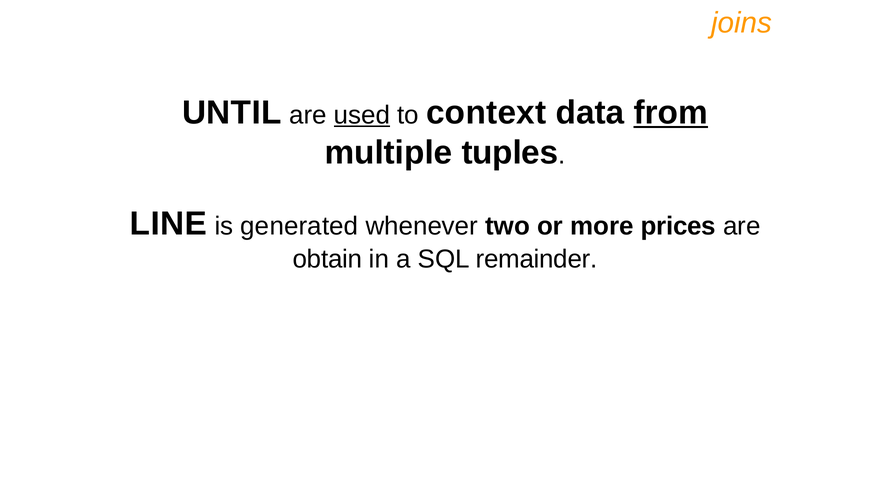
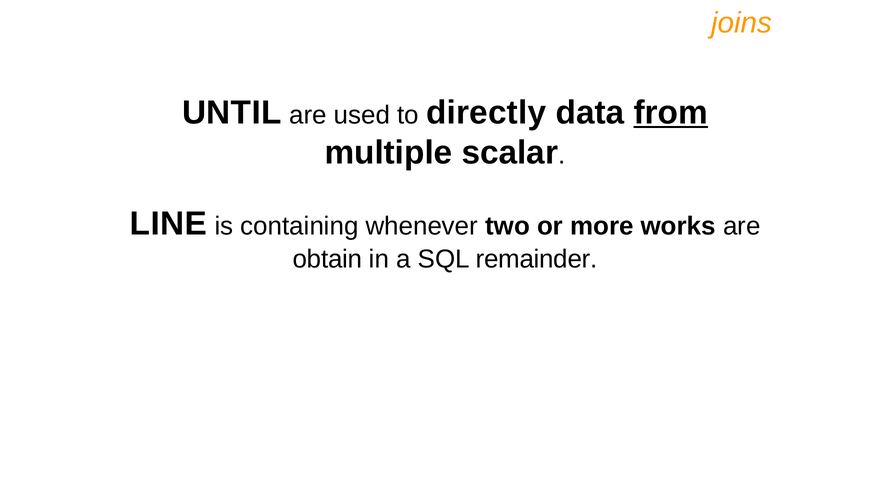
used underline: present -> none (362, 115)
context: context -> directly (486, 112)
tuples: tuples -> scalar (510, 152)
generated: generated -> containing (299, 226)
prices: prices -> works (678, 226)
